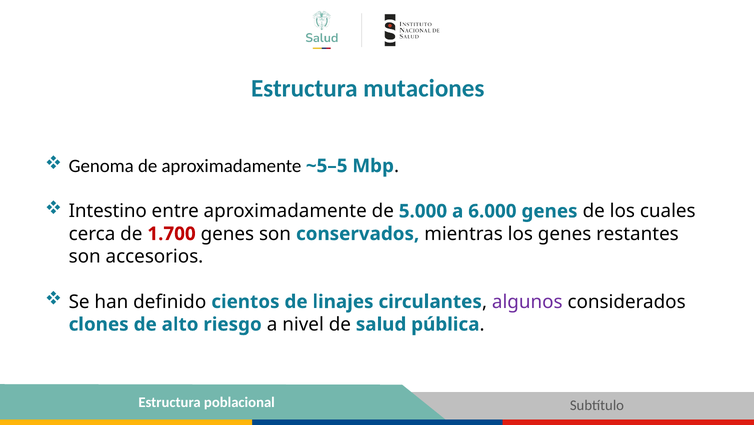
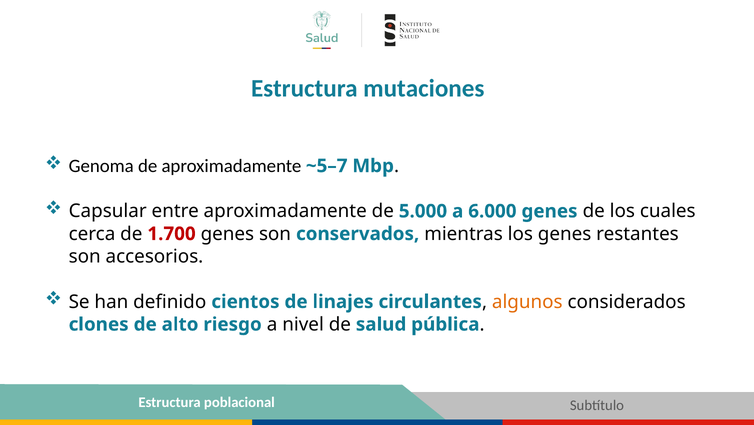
~5–5: ~5–5 -> ~5–7 (327, 166)
Intestino: Intestino -> Capsular (108, 211)
algunos colour: purple -> orange (527, 302)
